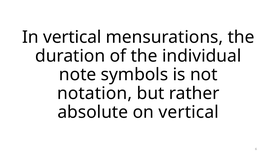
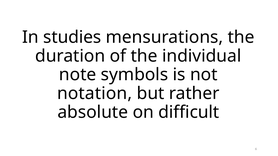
In vertical: vertical -> studies (72, 37)
on vertical: vertical -> difficult (189, 112)
